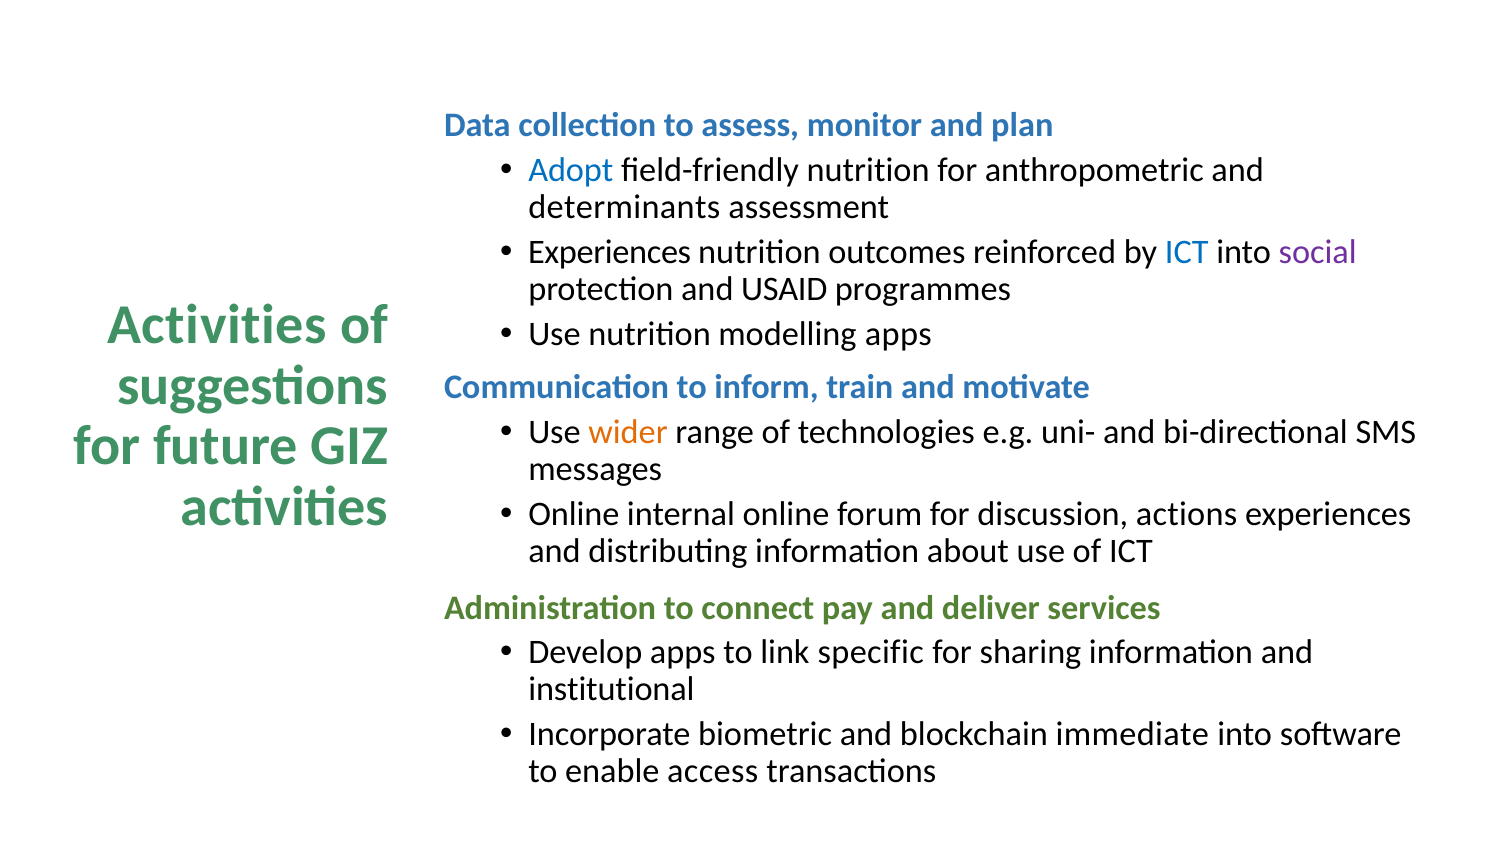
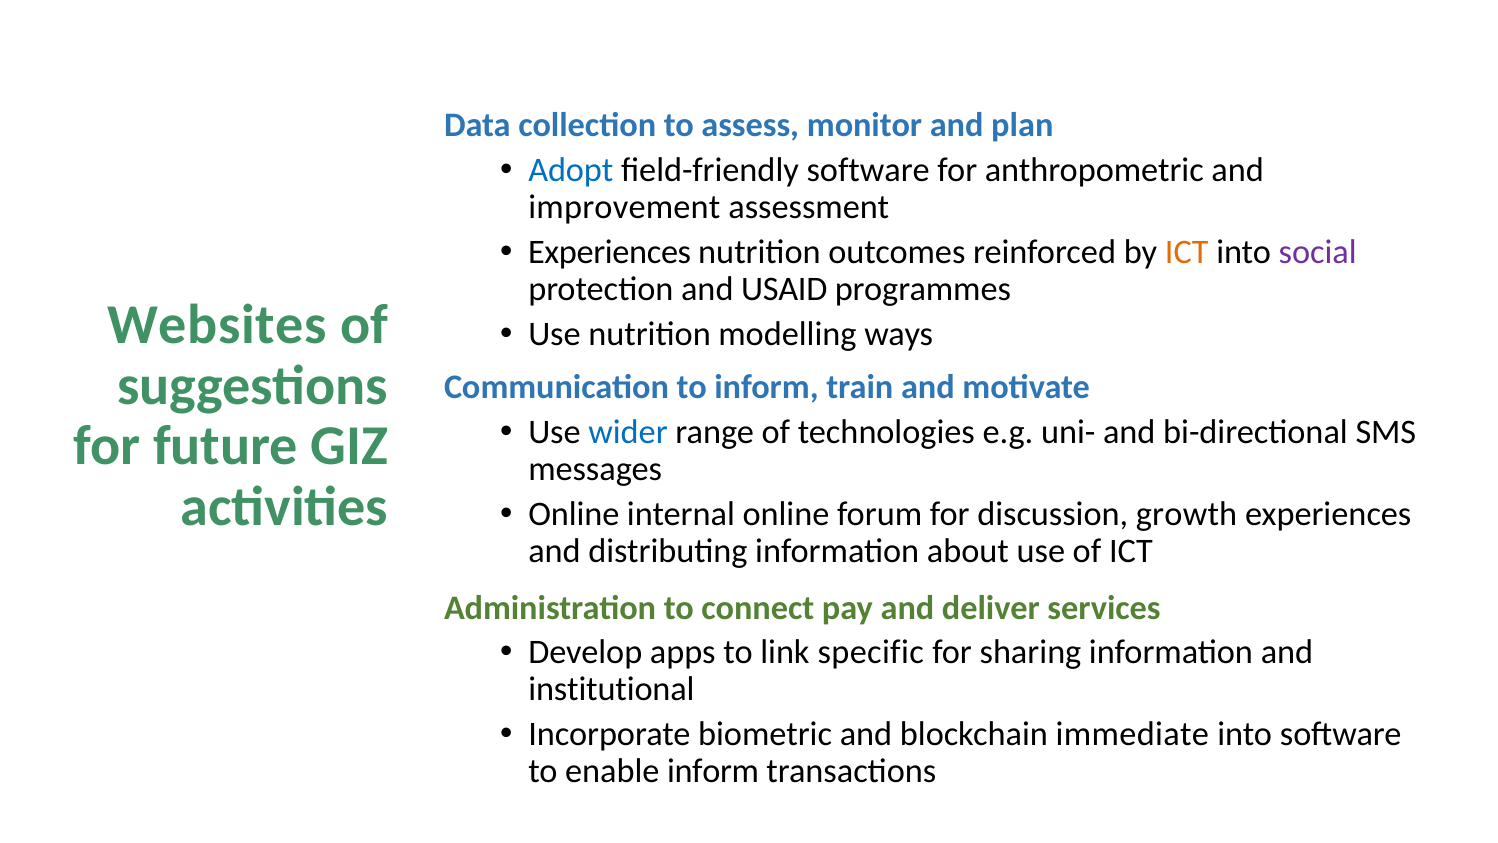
field-friendly nutrition: nutrition -> software (868, 170)
determinants: determinants -> improvement (624, 207)
ICT colour: blue -> orange (1187, 252)
Activities: Activities -> Websites (217, 325)
modelling apps: apps -> ways (899, 334)
wider colour: orange -> blue (628, 432)
actions: actions -> growth (1187, 514)
enable access: access -> inform (713, 771)
